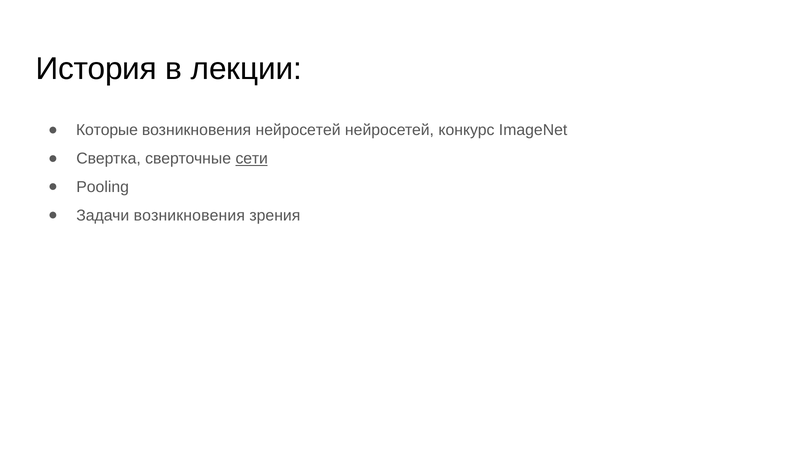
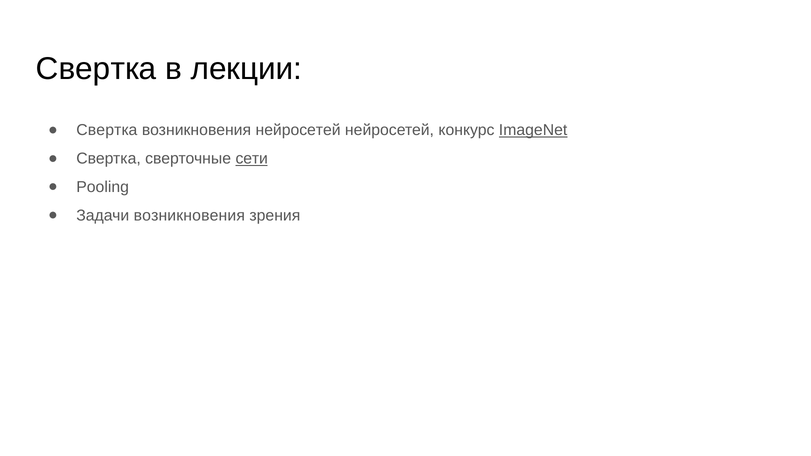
История: История -> Свертка (96, 69)
Которые: Которые -> Свертка (107, 130)
ImageNet underline: none -> present (533, 130)
